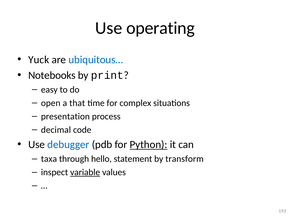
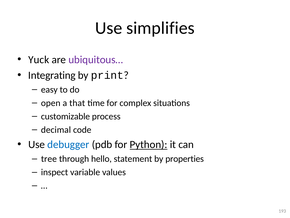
operating: operating -> simplifies (160, 28)
ubiquitous… colour: blue -> purple (96, 59)
Notebooks: Notebooks -> Integrating (52, 75)
presentation: presentation -> customizable (65, 116)
taxa: taxa -> tree (49, 158)
transform: transform -> properties (185, 158)
variable underline: present -> none (85, 172)
